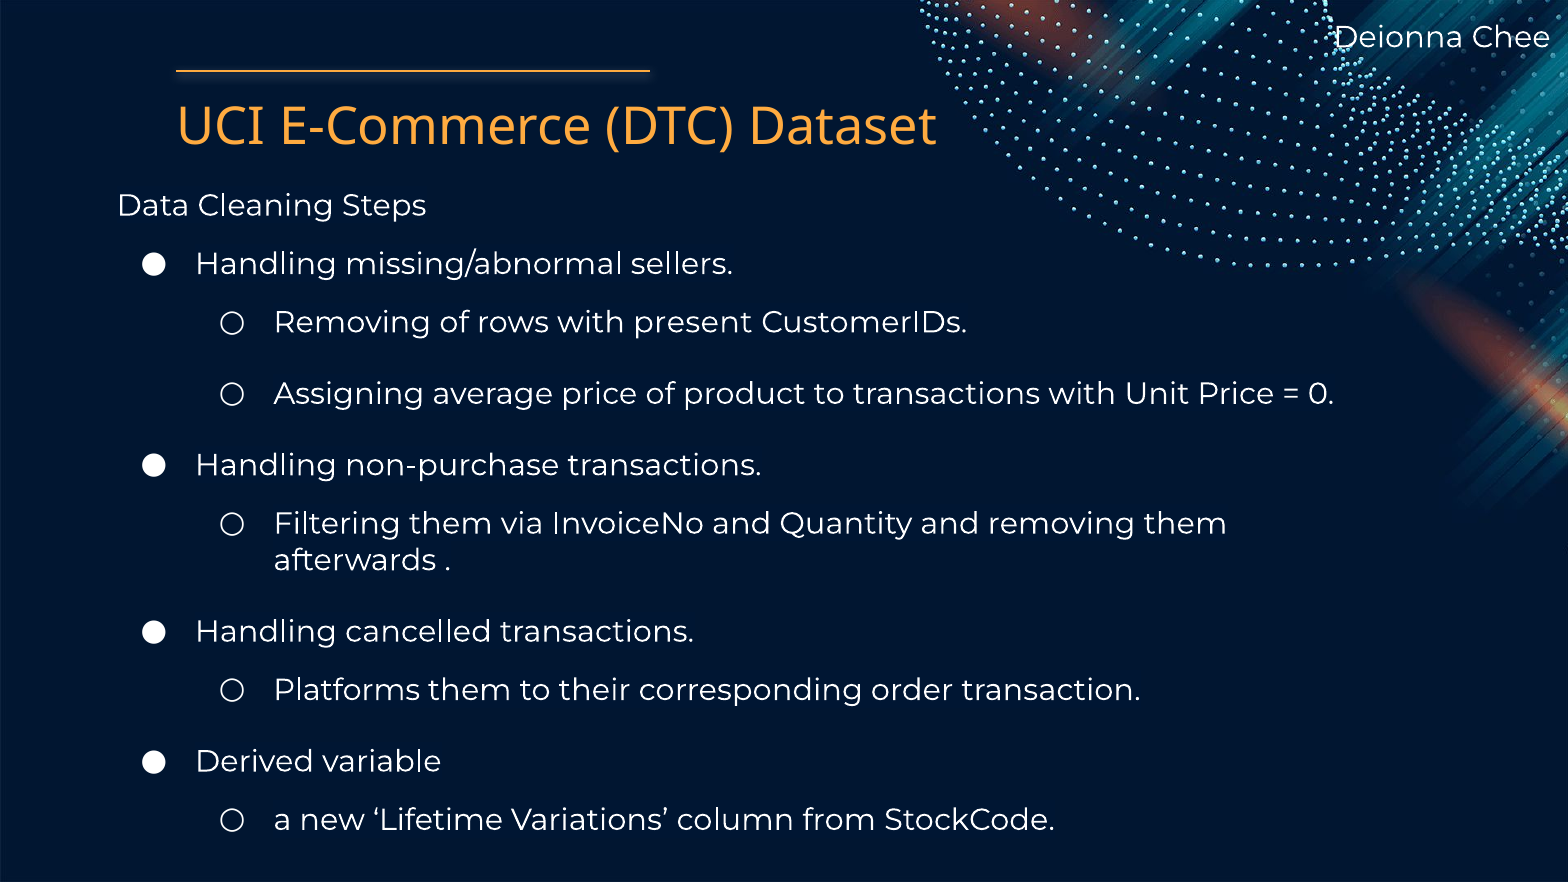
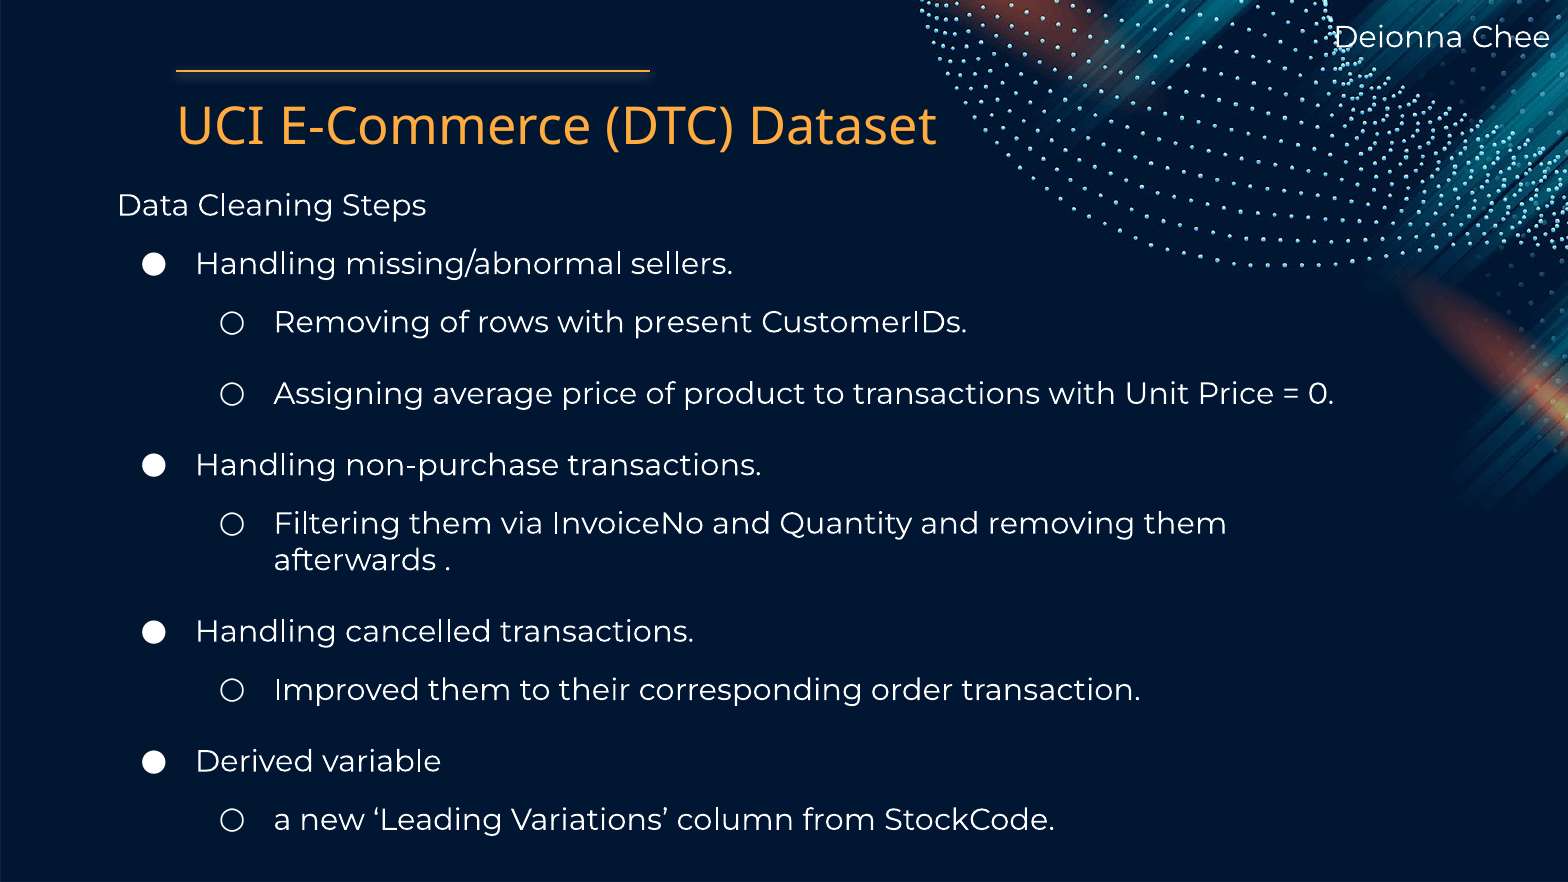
Platforms: Platforms -> Improved (347, 690)
Lifetime: Lifetime -> Leading (438, 820)
